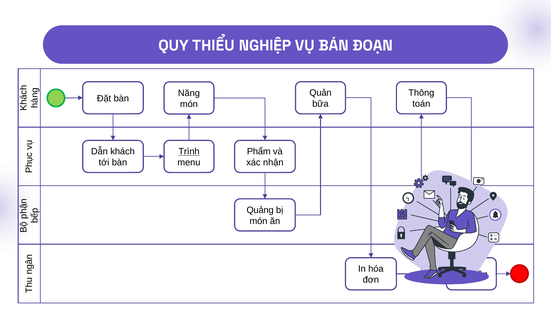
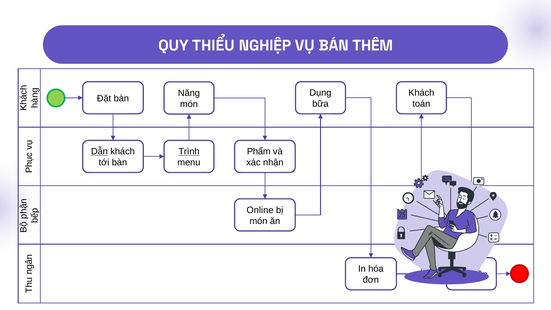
ĐOẠN: ĐOẠN -> THÊM (373, 45)
Quản: Quản -> Dụng (320, 93)
Thông: Thông -> Khách (421, 93)
Dẫn underline: none -> present (99, 152)
Quảng: Quảng -> Online (260, 210)
